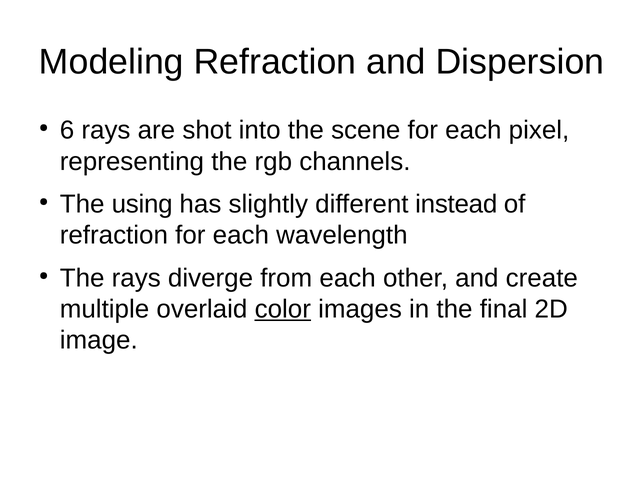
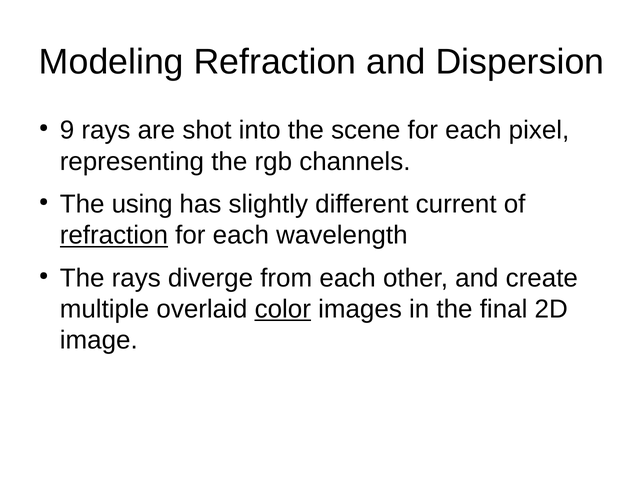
6: 6 -> 9 (67, 130)
instead: instead -> current (456, 204)
refraction underline: none -> present (114, 235)
